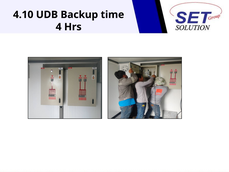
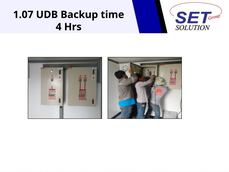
4.10: 4.10 -> 1.07 (23, 15)
